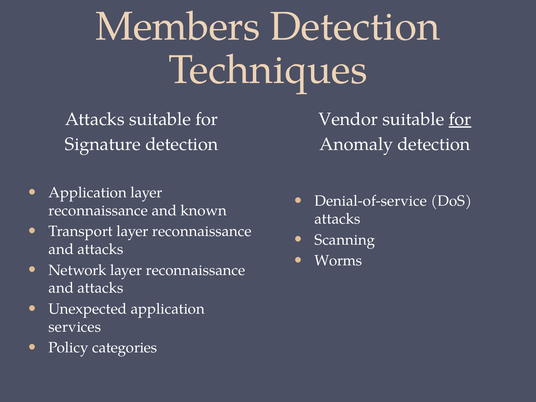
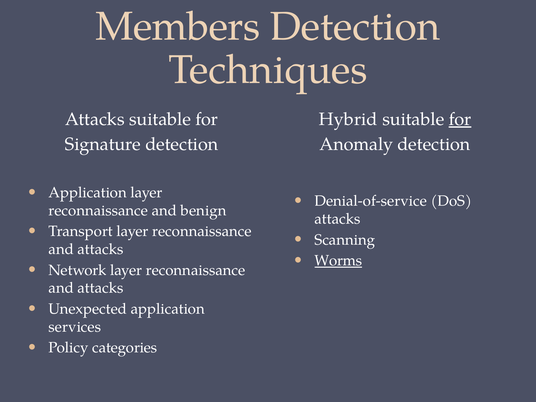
Vendor: Vendor -> Hybrid (348, 119)
known: known -> benign (204, 210)
Worms underline: none -> present (338, 261)
